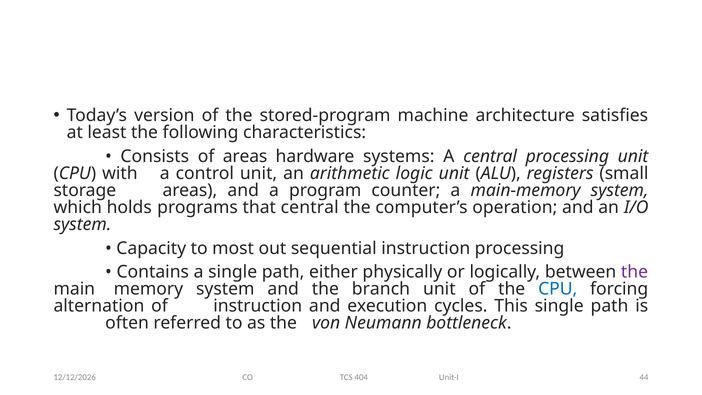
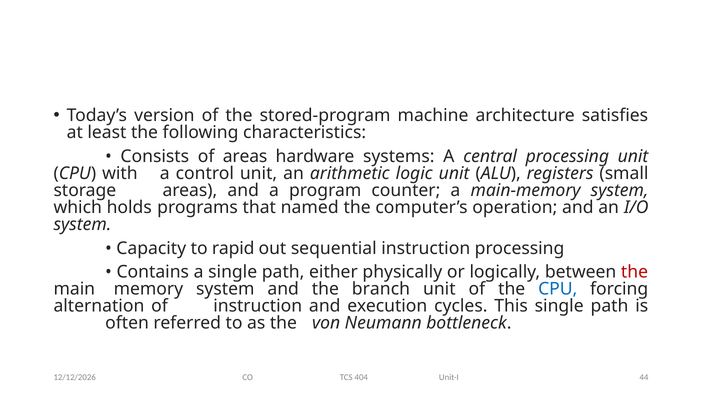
that central: central -> named (310, 207)
most: most -> rapid (233, 248)
the colour: purple -> red (635, 272)
